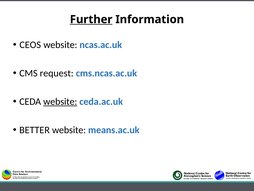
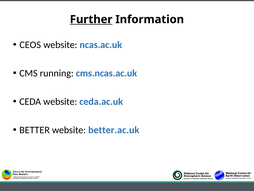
request: request -> running (57, 73)
website underline: present -> none (60, 101)
means.ac.uk: means.ac.uk -> better.ac.uk (114, 130)
